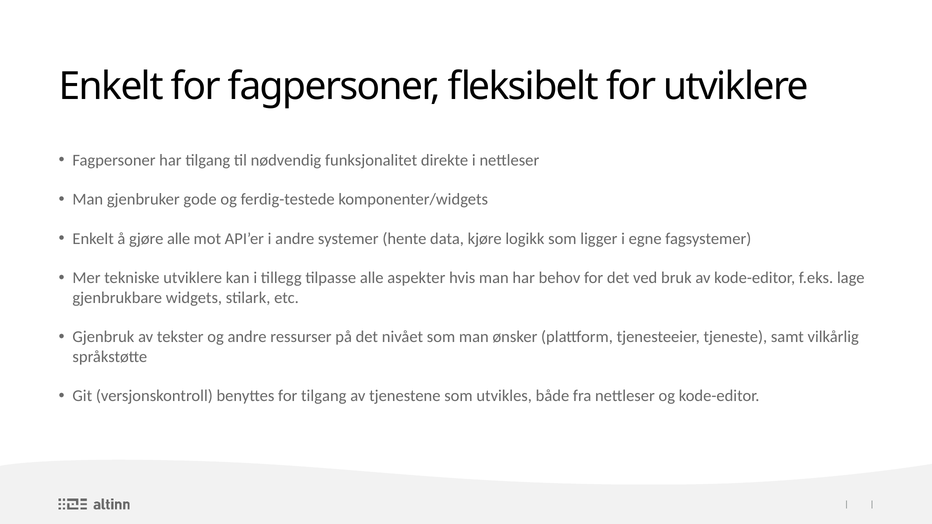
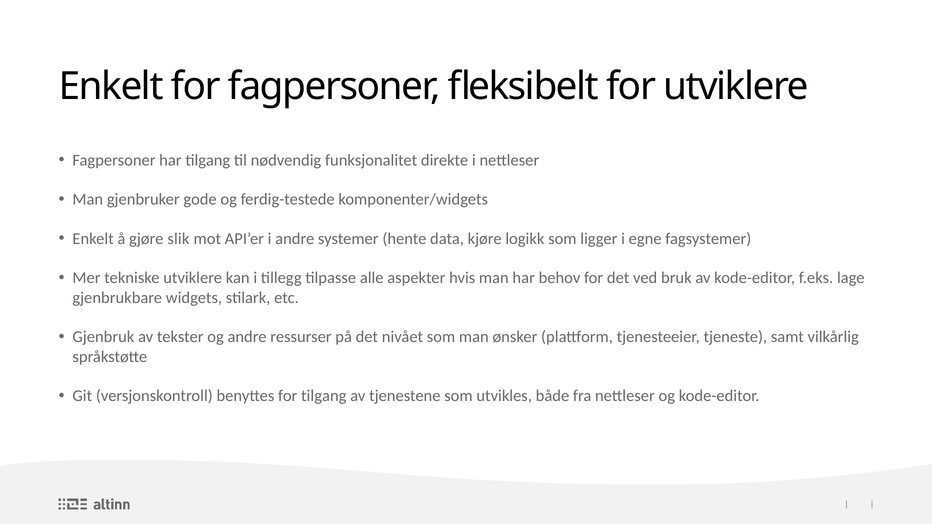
gjøre alle: alle -> slik (178, 239)
